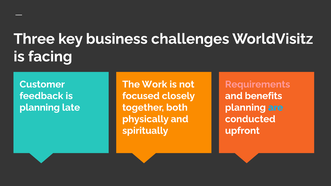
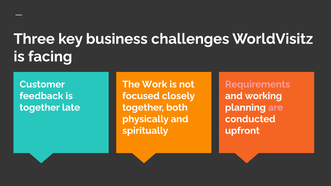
benefits: benefits -> working (263, 96)
planning: planning -> together (40, 108)
are colour: light blue -> pink (276, 108)
